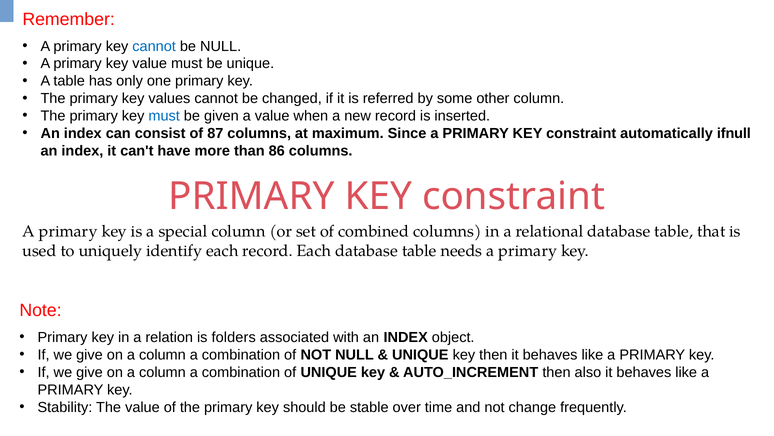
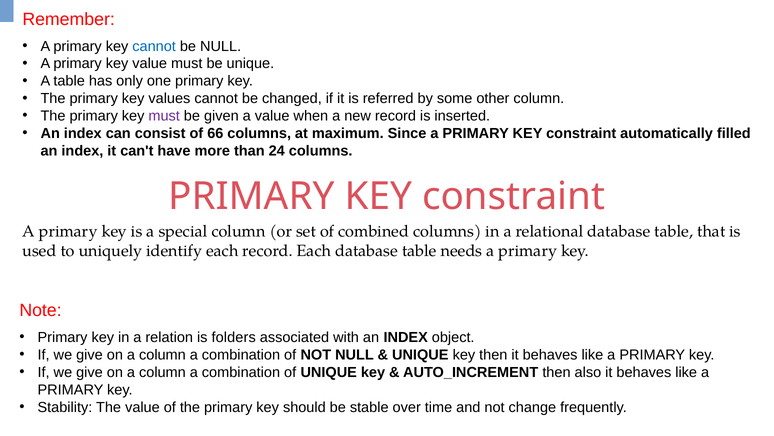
must colour: blue -> purple (164, 116)
87: 87 -> 66 (215, 133)
ifnull: ifnull -> filled (734, 133)
86: 86 -> 24 (277, 151)
